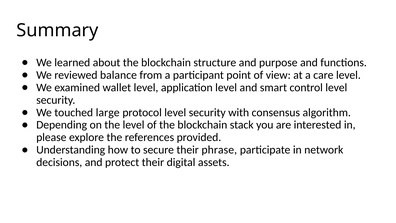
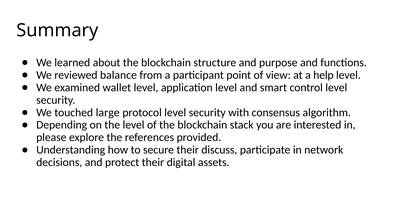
care: care -> help (323, 75)
phrase: phrase -> discuss (219, 150)
